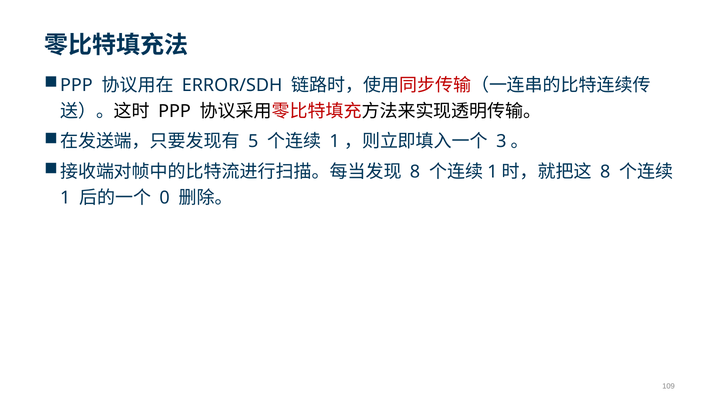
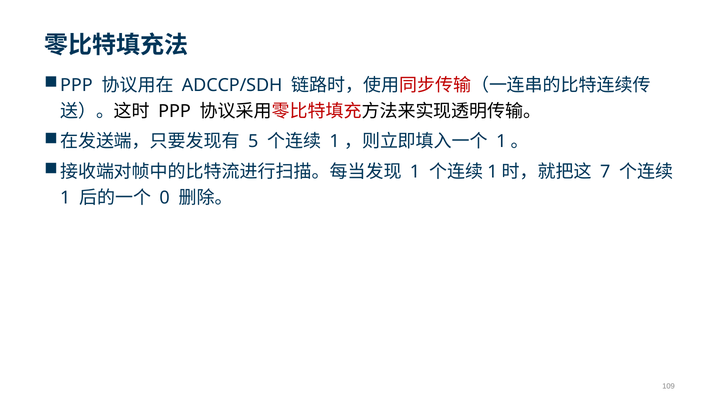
ERROR/SDH: ERROR/SDH -> ADCCP/SDH (232, 85)
3: 3 -> 1 (501, 142)
8: 8 -> 1 (415, 172)
8: 8 -> 7 (605, 172)
